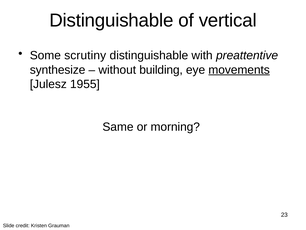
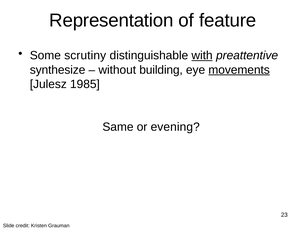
Distinguishable: Distinguishable -> Representation (111, 20)
vertical: vertical -> feature (228, 20)
with underline: none -> present (202, 55)
1955: 1955 -> 1985 (85, 84)
morning: morning -> evening (175, 127)
